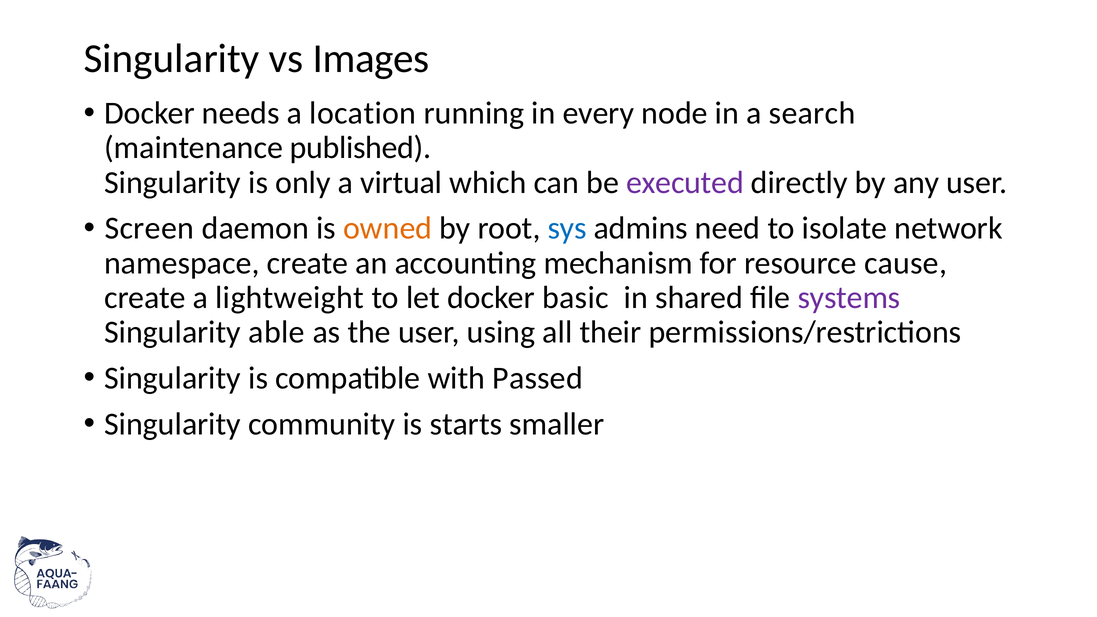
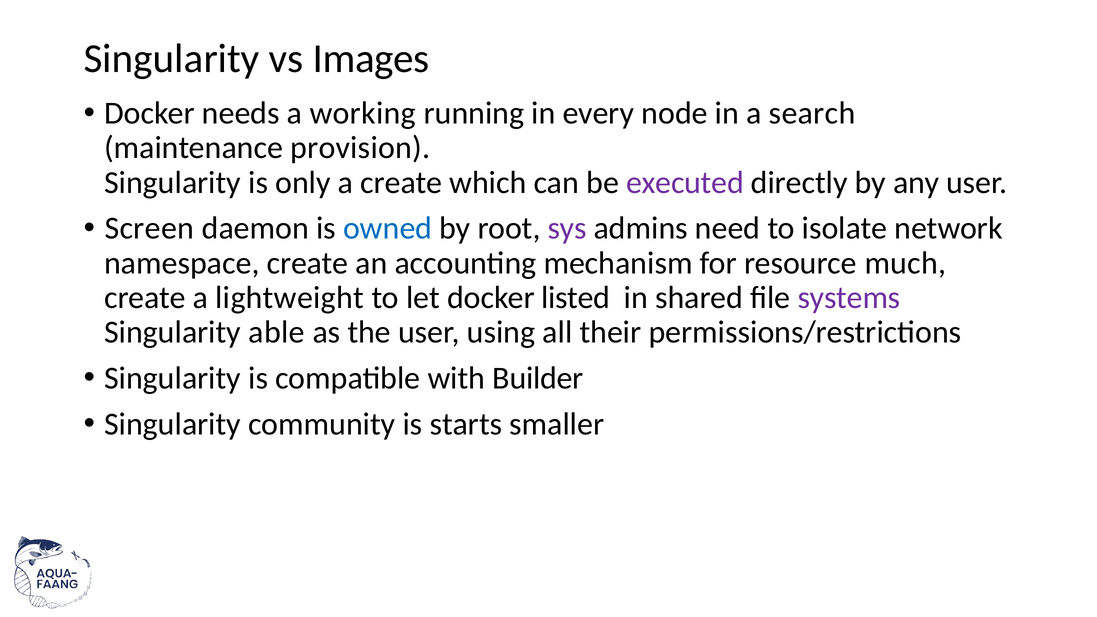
location: location -> working (363, 113)
published: published -> provision (360, 148)
a virtual: virtual -> create (401, 182)
owned colour: orange -> blue (388, 228)
sys colour: blue -> purple (567, 228)
cause: cause -> much (905, 263)
basic: basic -> listed (576, 298)
Passed: Passed -> Builder (538, 378)
